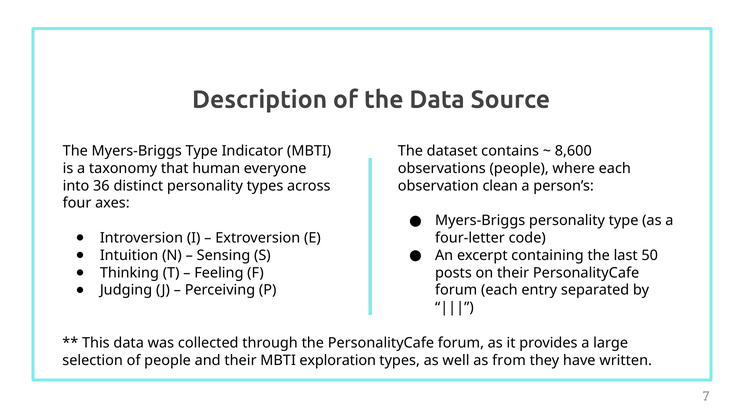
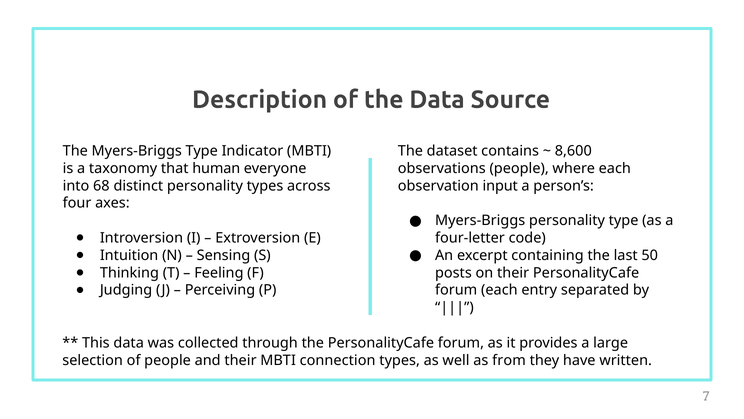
36: 36 -> 68 (101, 186)
clean: clean -> input (500, 186)
exploration: exploration -> connection (338, 360)
